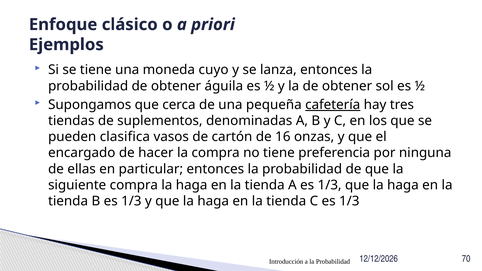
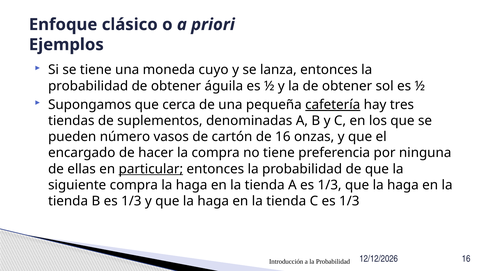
clasifica: clasifica -> número (125, 137)
particular underline: none -> present (151, 169)
70: 70 -> 16 (466, 259)
